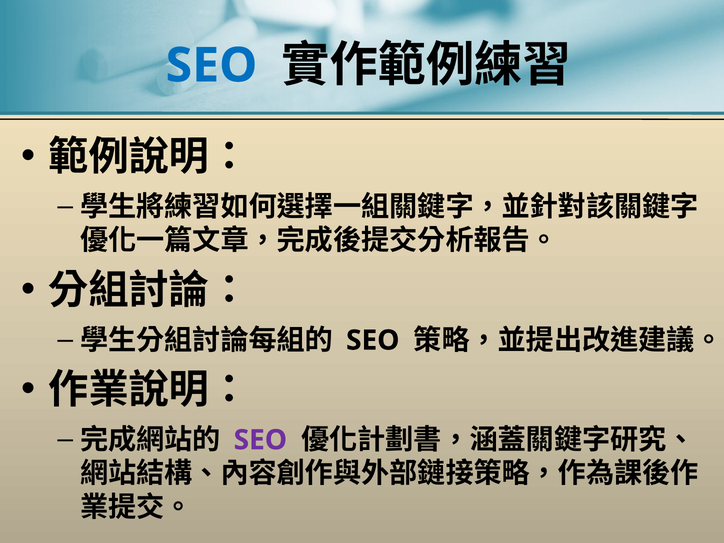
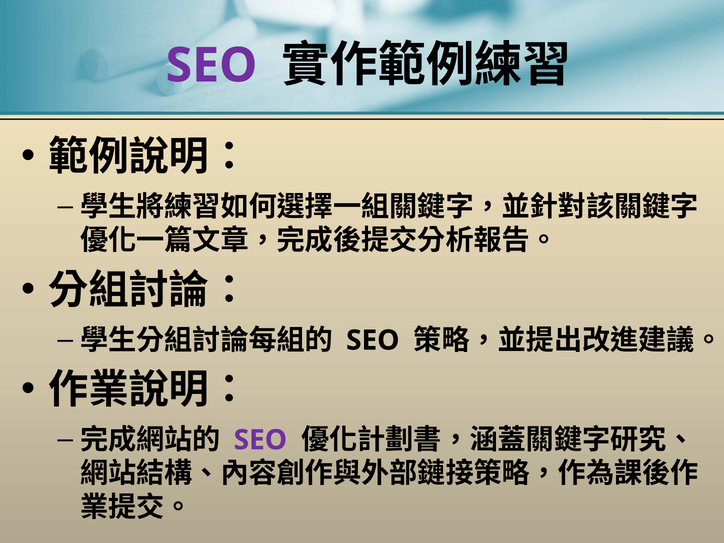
SEO colour: blue -> purple (211, 66)
